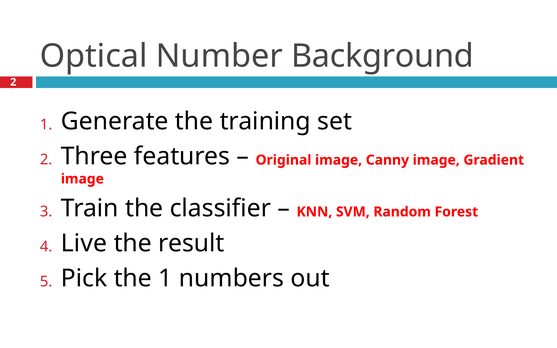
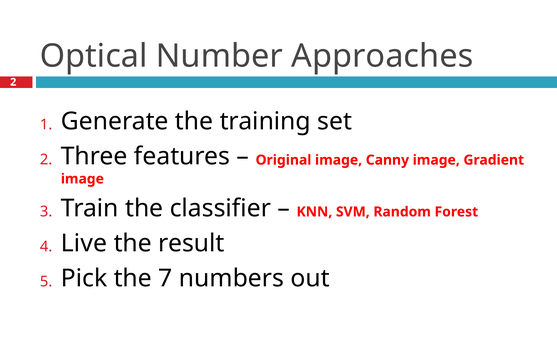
Background: Background -> Approaches (382, 56)
the 1: 1 -> 7 (165, 279)
